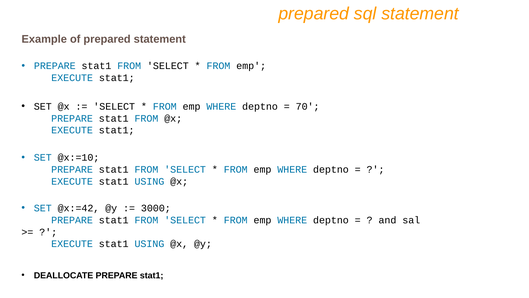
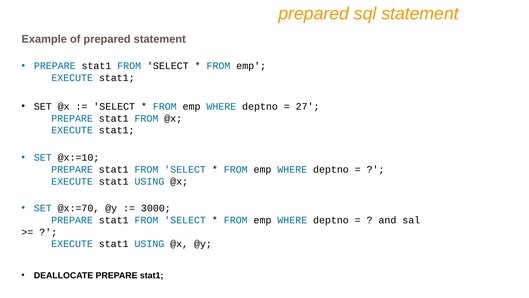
70: 70 -> 27 (308, 106)
@x:=42: @x:=42 -> @x:=70 (78, 208)
